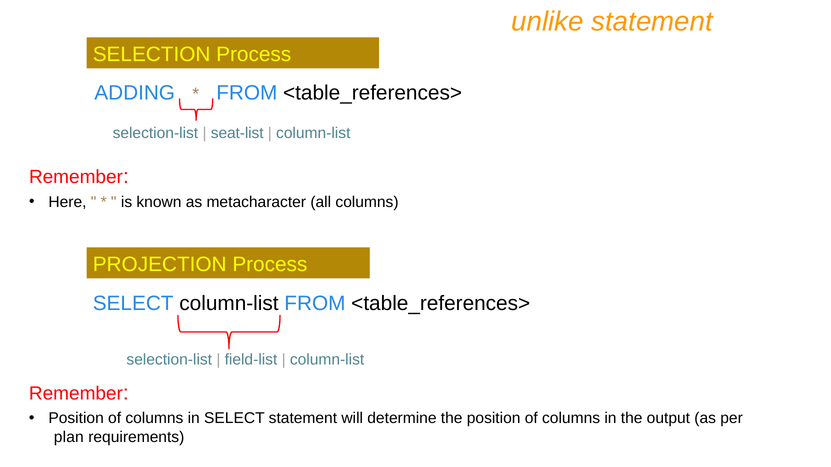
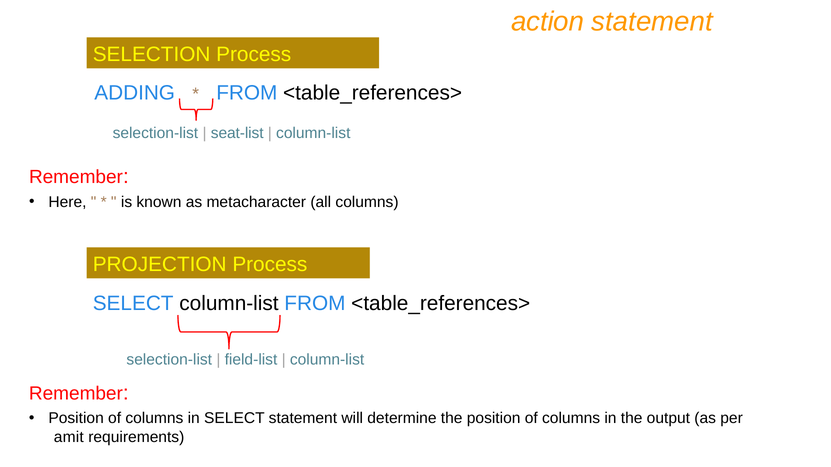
unlike: unlike -> action (548, 22)
plan: plan -> amit (69, 437)
